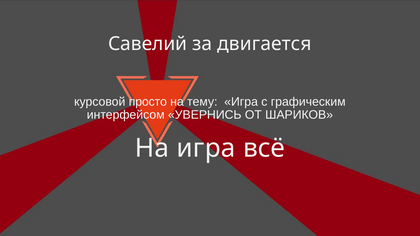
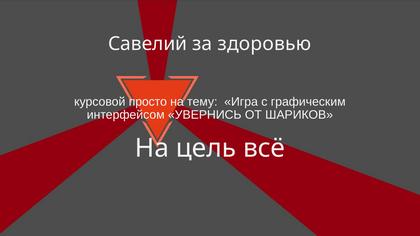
двигается: двигается -> здоровью (264, 44)
На игра: игра -> цель (206, 148)
